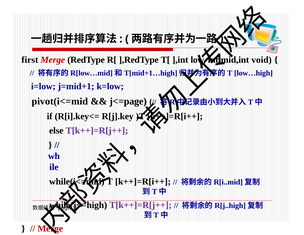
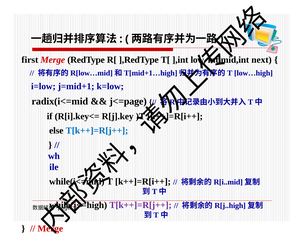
void: void -> next (262, 60)
pivot(i<=mid: pivot(i<=mid -> radix(i<=mid (60, 101)
T[k++]=R[j++ colour: purple -> blue (97, 131)
